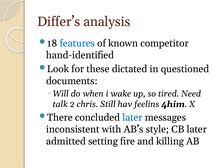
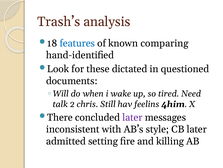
Differ’s: Differ’s -> Trash’s (59, 22)
competitor: competitor -> comparing (164, 43)
later colour: blue -> purple (132, 117)
